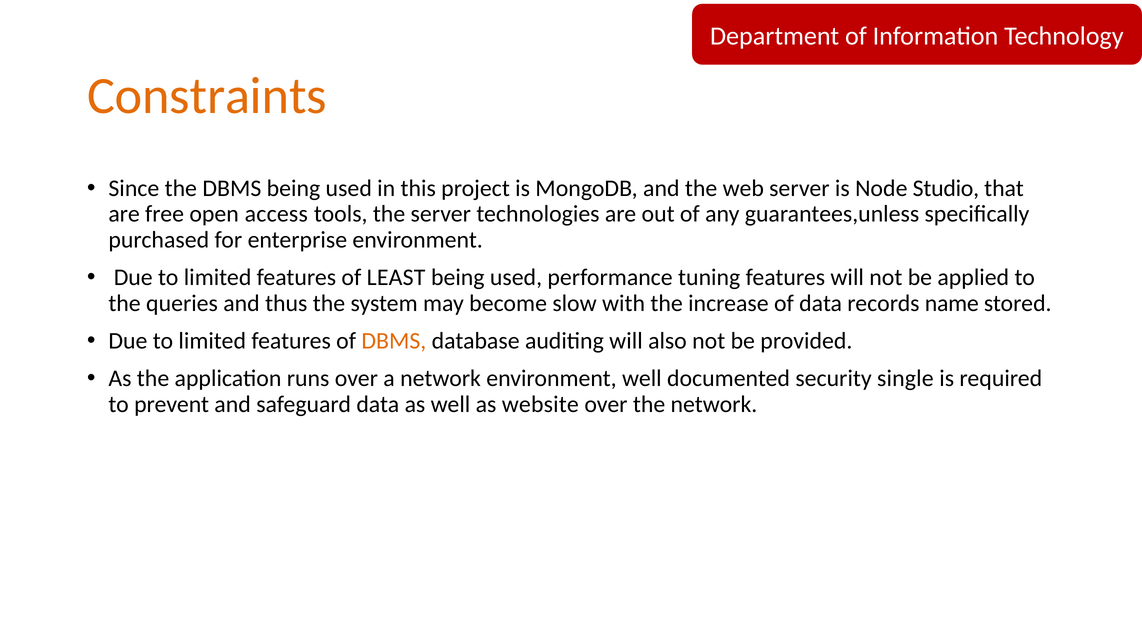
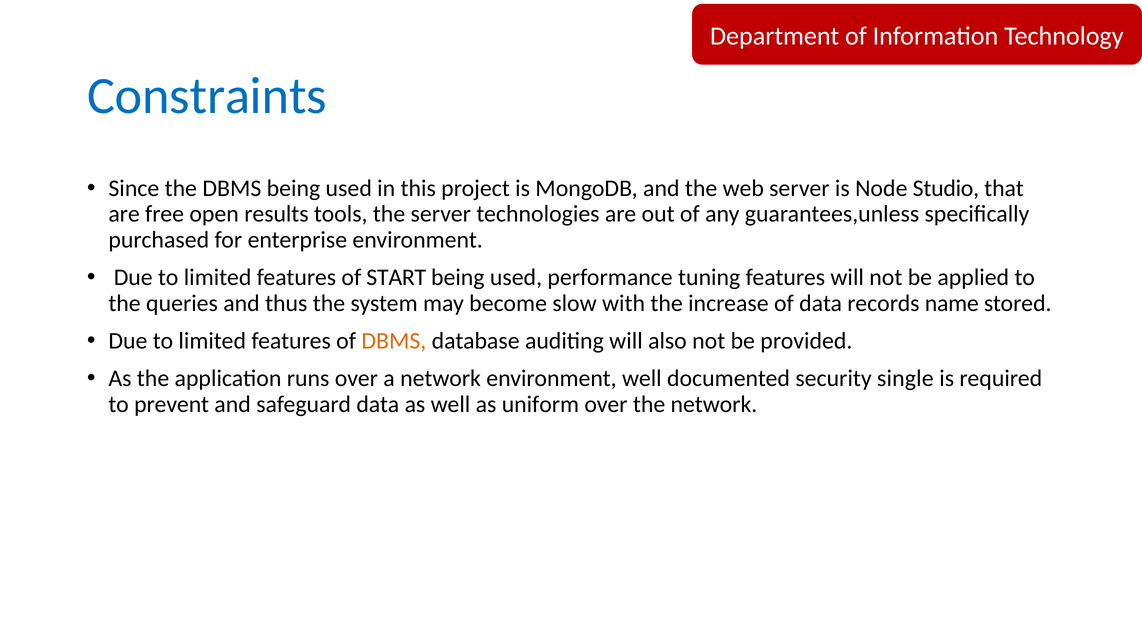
Constraints colour: orange -> blue (207, 96)
access: access -> results (276, 214)
LEAST: LEAST -> START (396, 277)
website: website -> uniform (540, 404)
